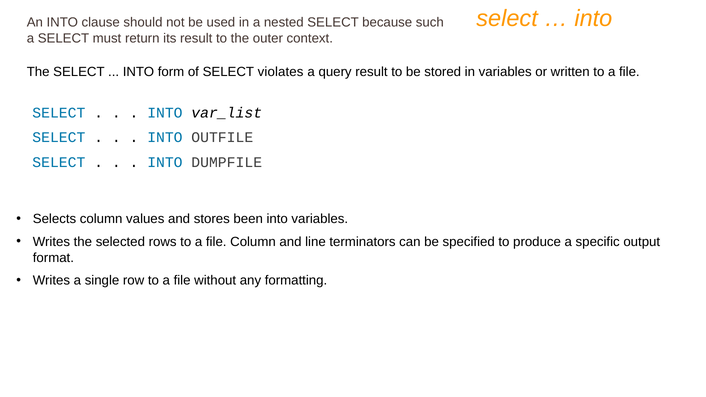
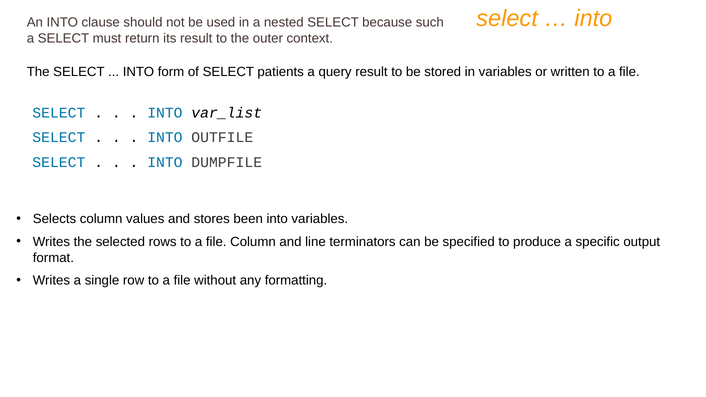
violates: violates -> patients (281, 72)
